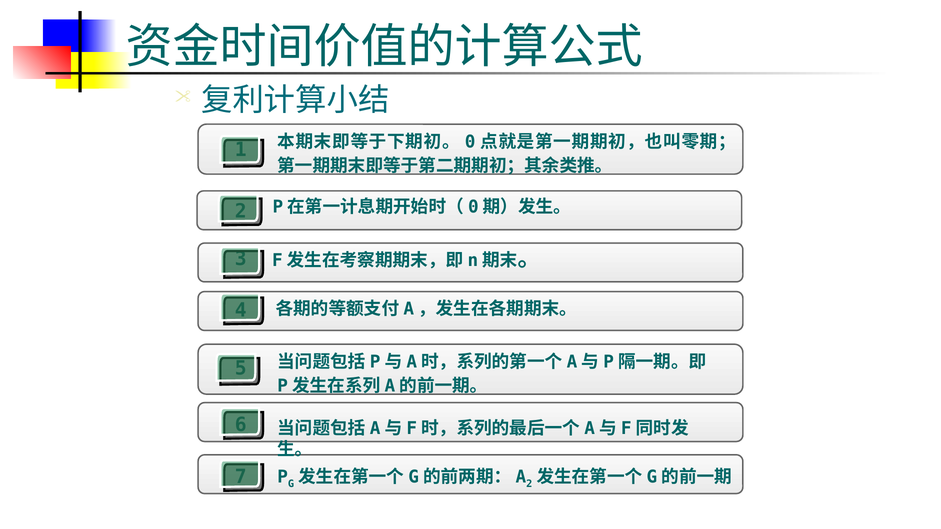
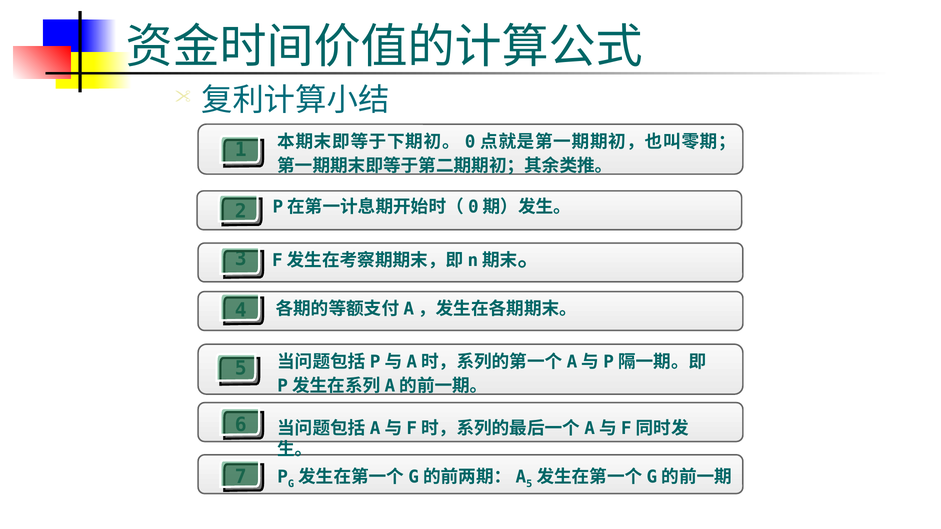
2: 2 -> 5 (529, 484)
